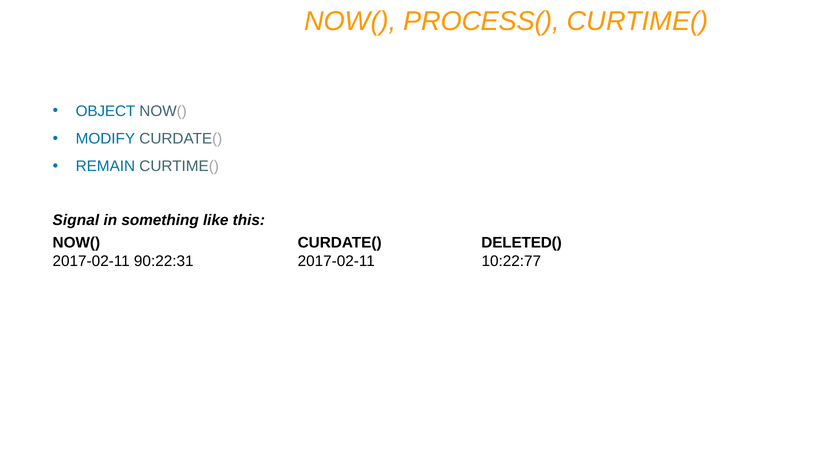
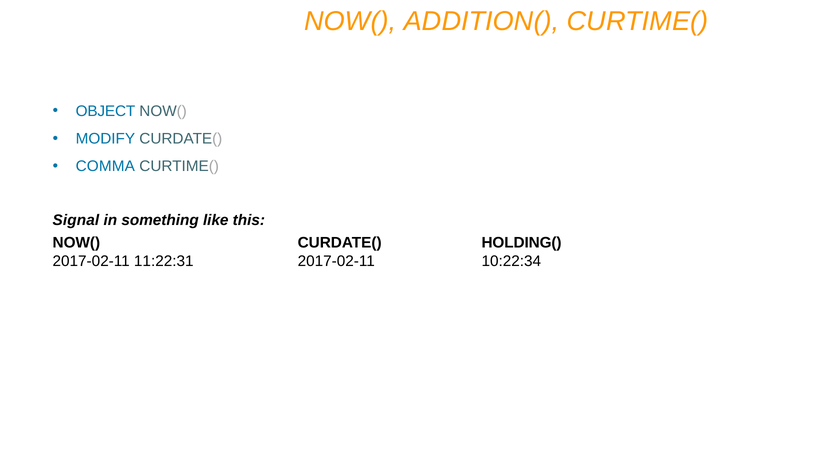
PROCESS(: PROCESS( -> ADDITION( (481, 21)
REMAIN: REMAIN -> COMMA (105, 167)
DELETED(: DELETED( -> HOLDING( (522, 243)
90:22:31: 90:22:31 -> 11:22:31 (164, 261)
10:22:77: 10:22:77 -> 10:22:34 (511, 261)
